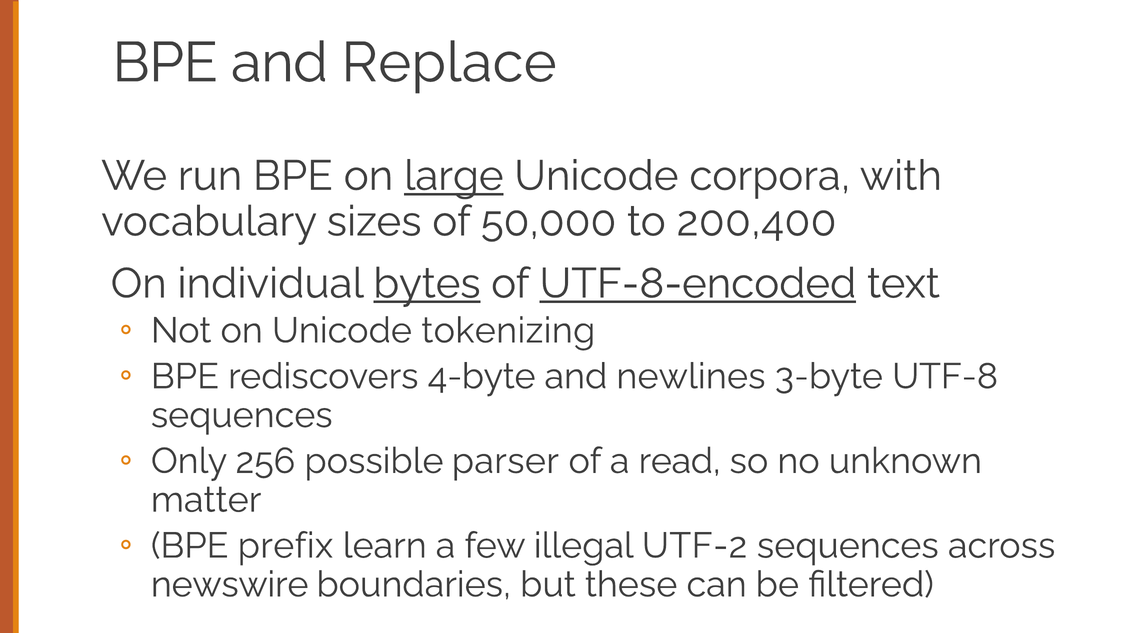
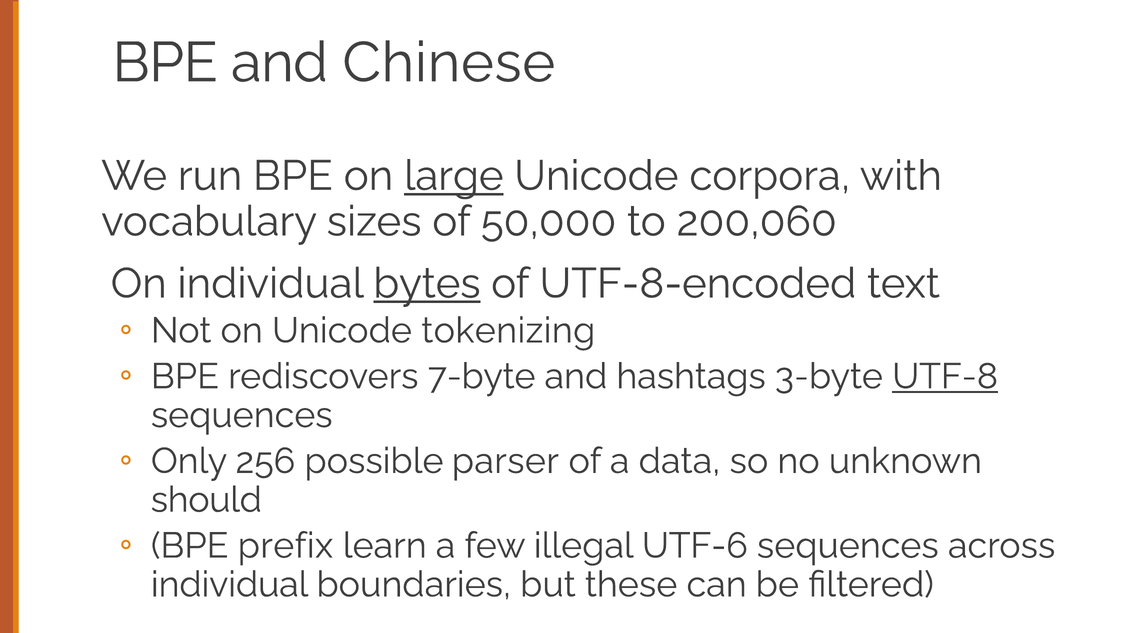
Replace: Replace -> Chinese (449, 63)
200,400: 200,400 -> 200,060 (757, 221)
UTF-8-encoded underline: present -> none (698, 283)
4-byte: 4-byte -> 7-byte (482, 376)
newlines: newlines -> hashtags (691, 376)
UTF-8 underline: none -> present (945, 376)
read: read -> data (679, 461)
matter: matter -> should (206, 499)
UTF-2: UTF-2 -> UTF-6 (695, 545)
newswire: newswire -> individual (230, 584)
